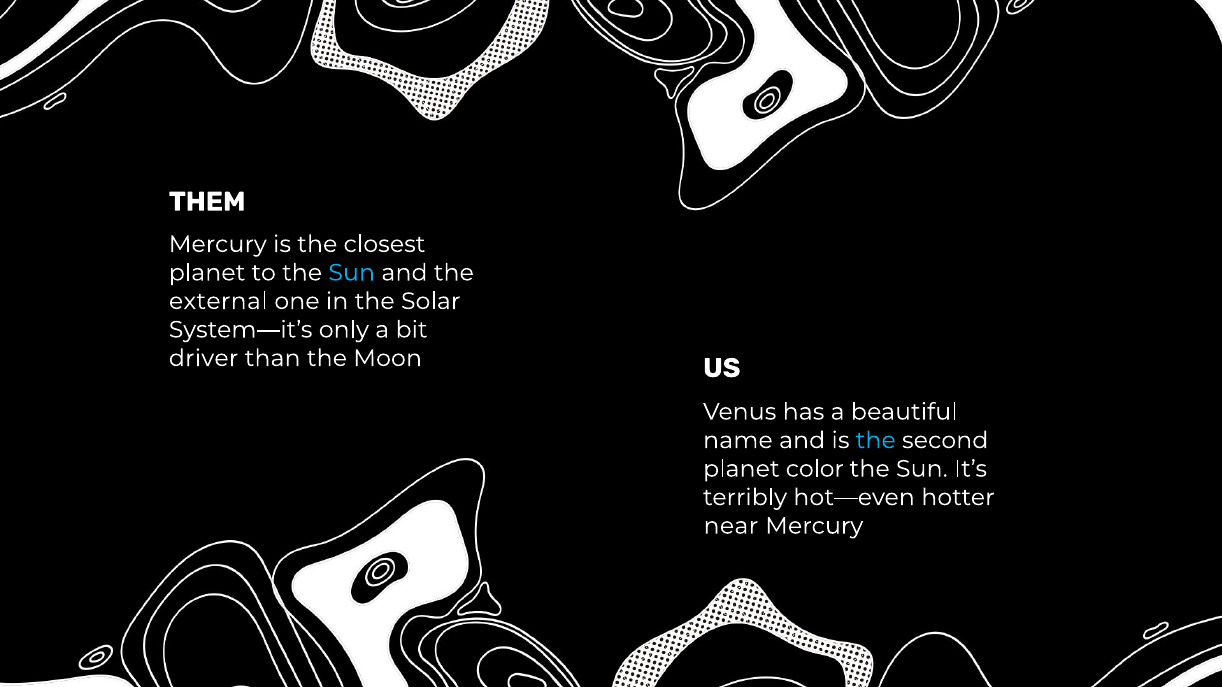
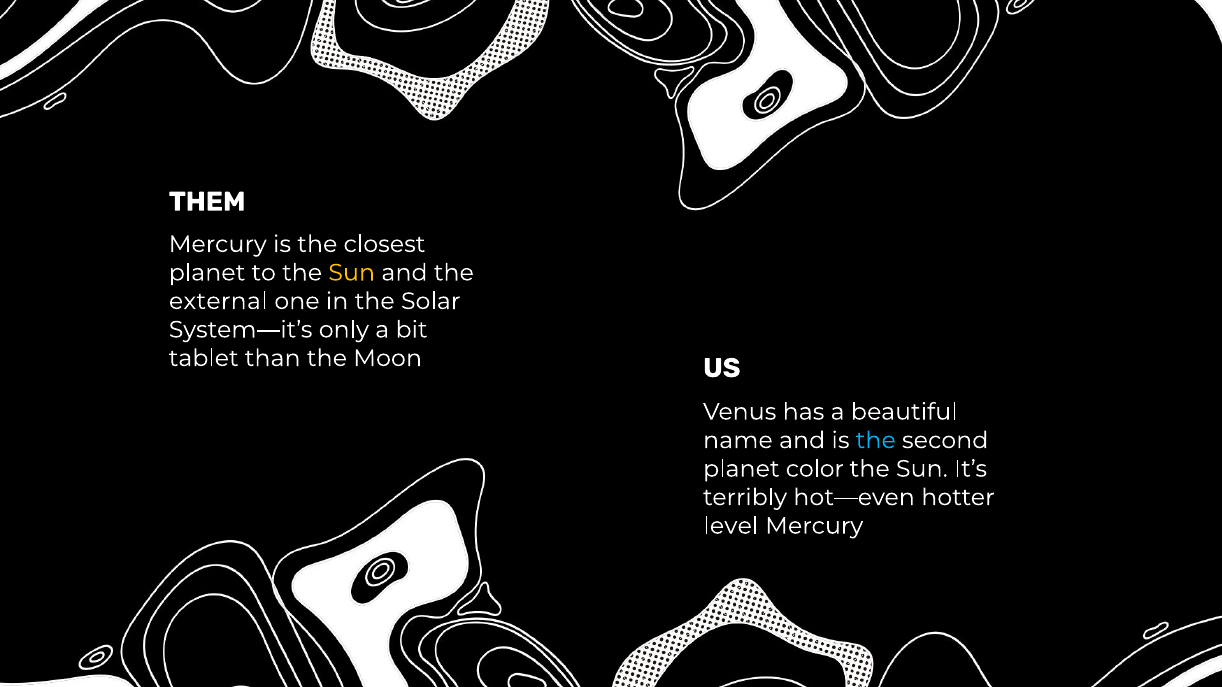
Sun colour: light blue -> yellow (352, 273)
driver: driver -> tablet (204, 358)
near: near -> level (731, 526)
